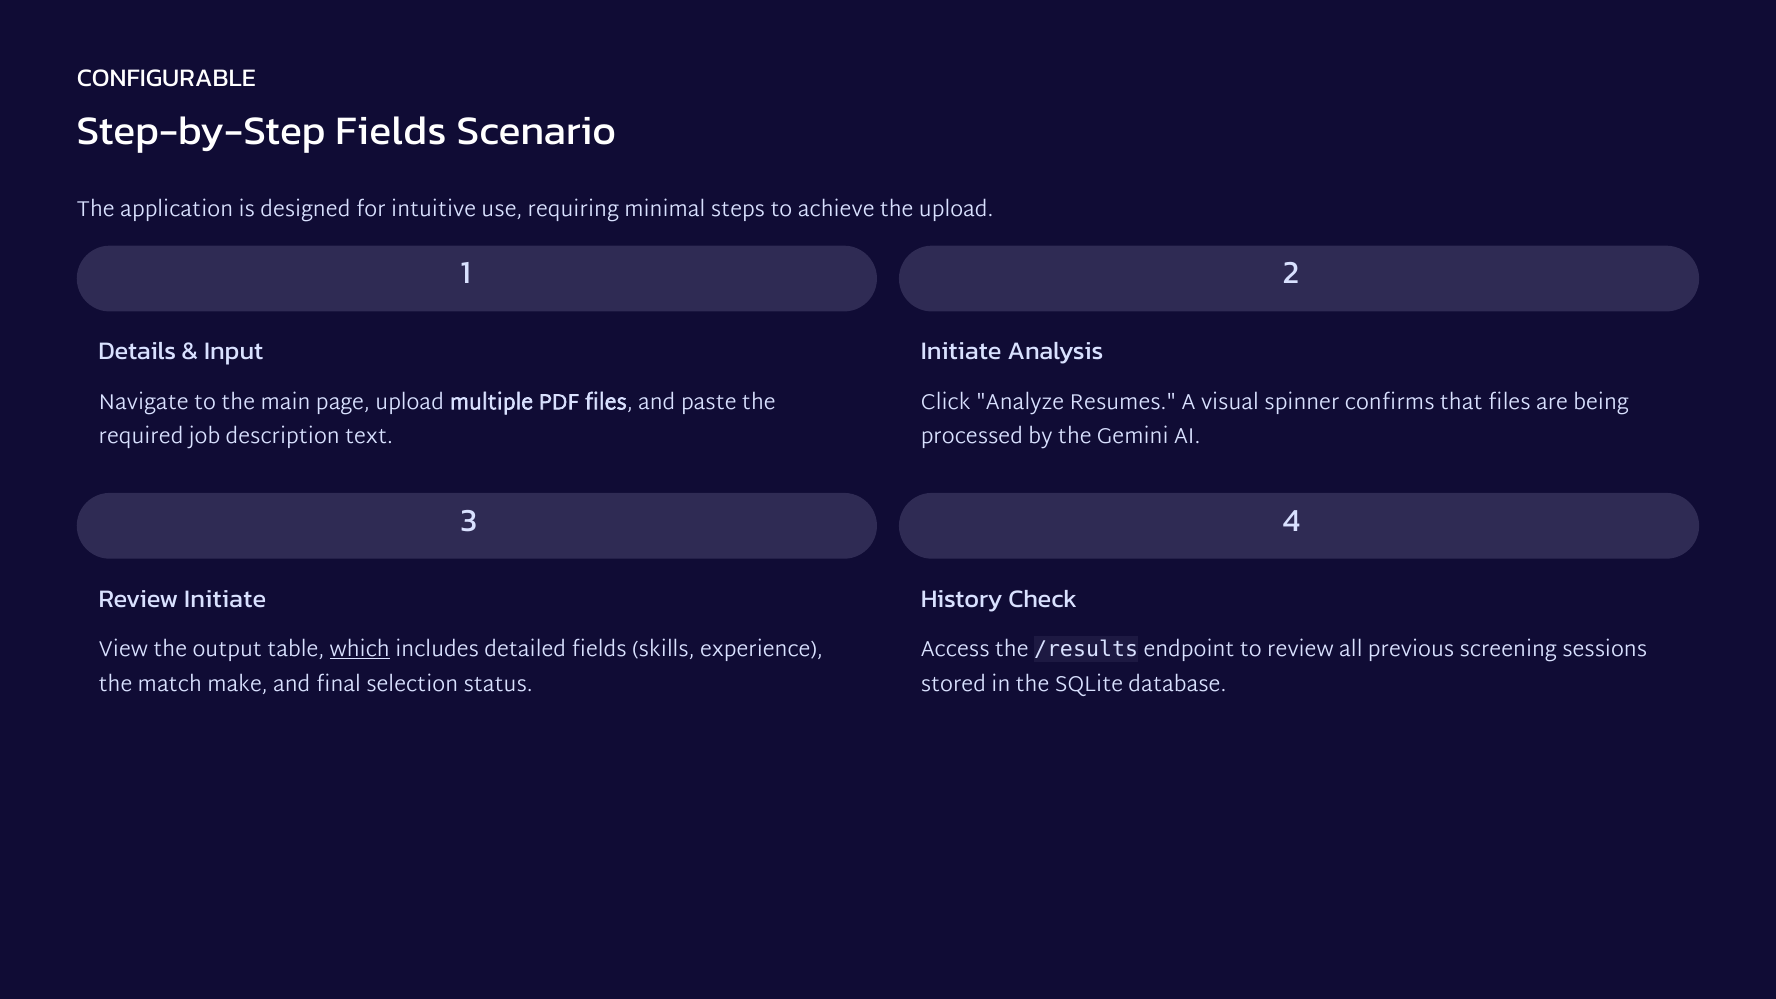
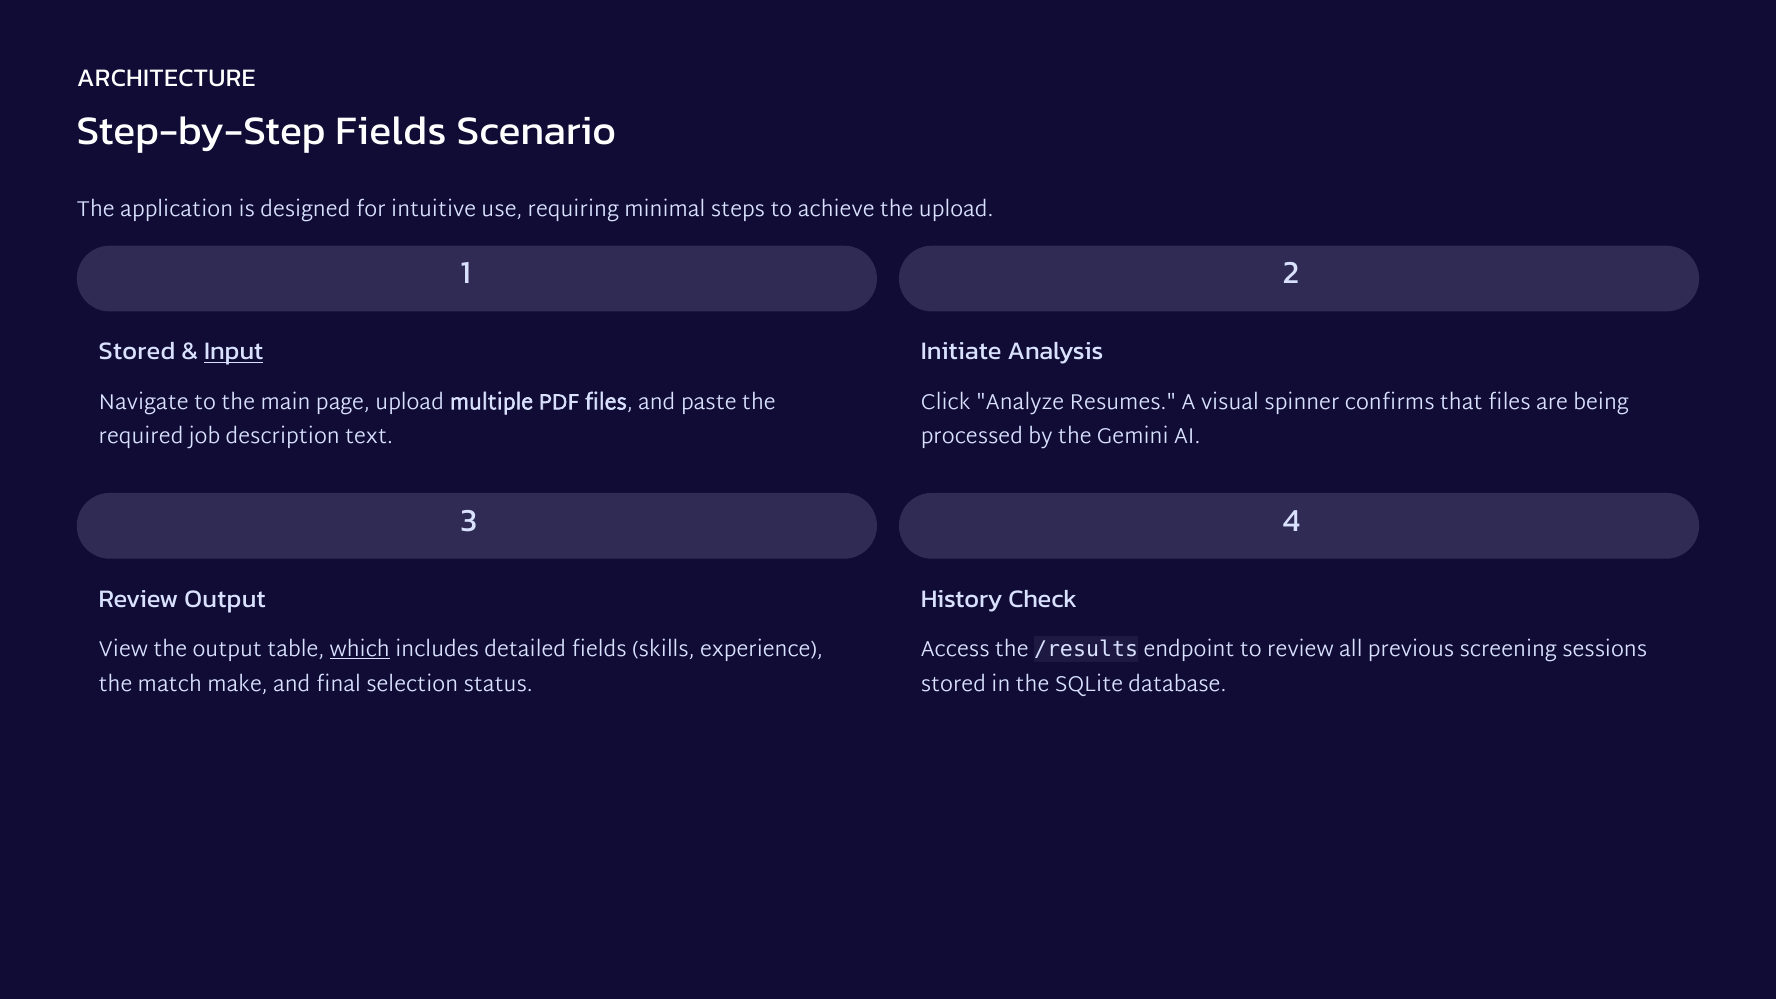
CONFIGURABLE: CONFIGURABLE -> ARCHITECTURE (166, 78)
Details: Details -> Stored (137, 352)
Input underline: none -> present (234, 352)
Review Initiate: Initiate -> Output (225, 599)
